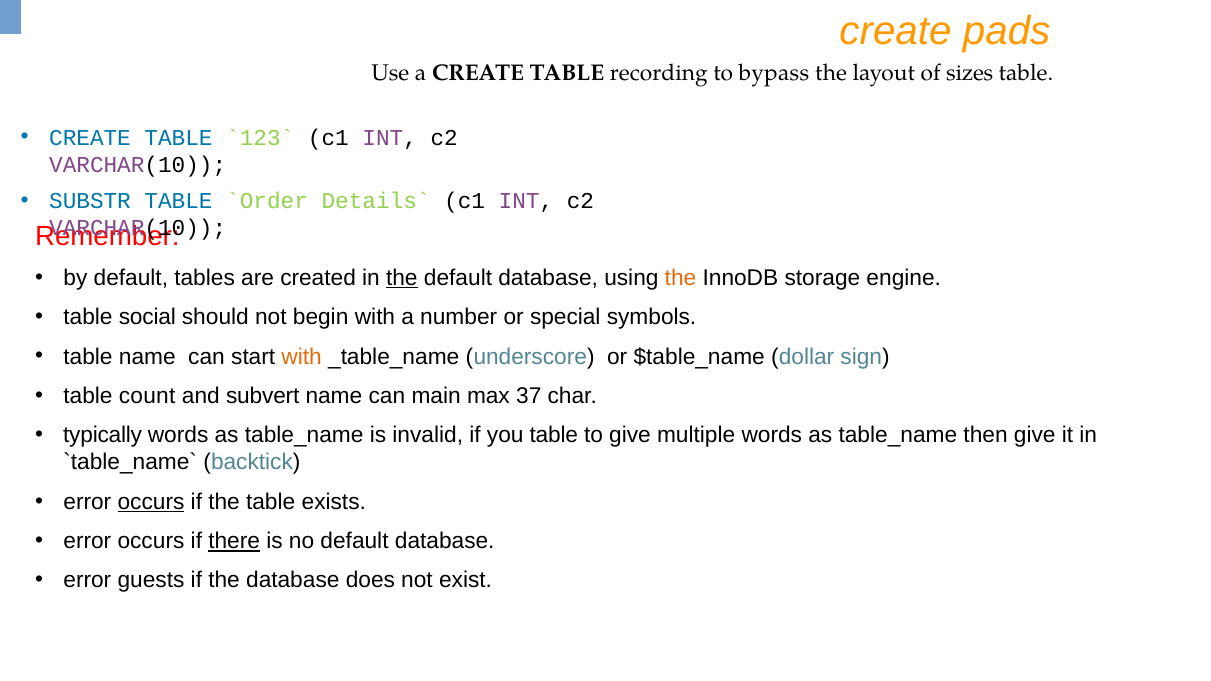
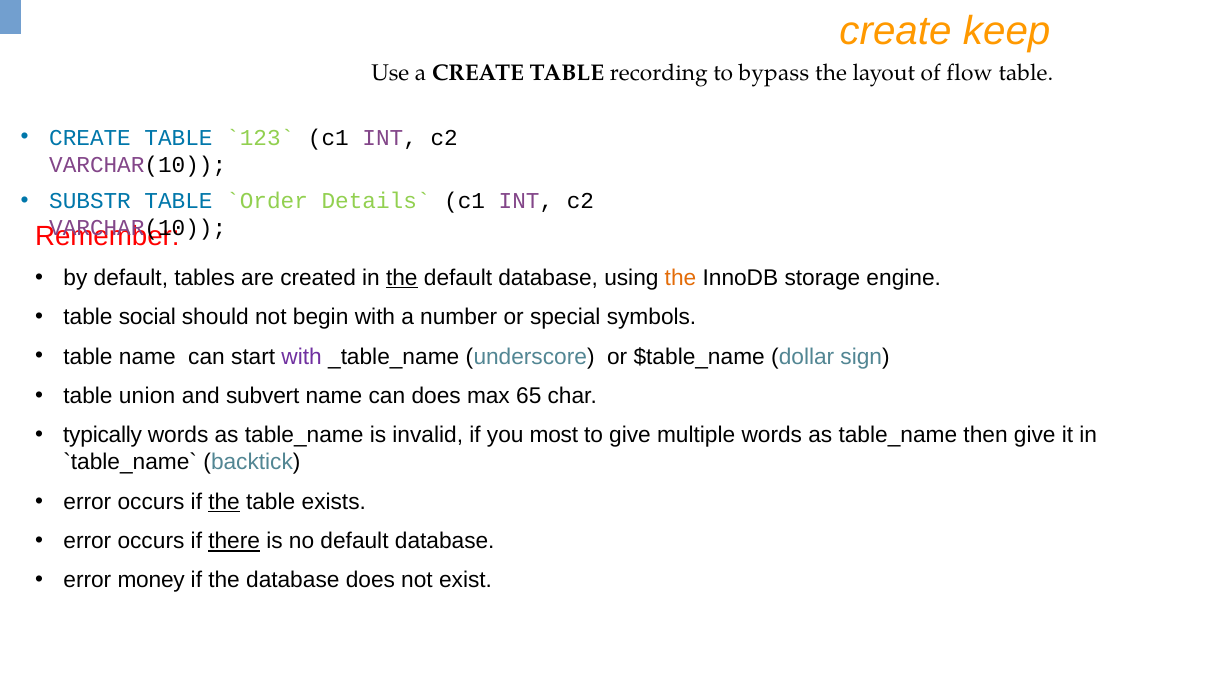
pads: pads -> keep (1007, 32)
sizes: sizes -> flow (970, 73)
with colour: orange -> purple (302, 357)
count: count -> union (147, 396)
can main: main -> does (436, 396)
37: 37 -> 65 (529, 396)
you table: table -> most (554, 435)
occurs underline: present -> none (151, 502)
the underline: none -> present (224, 502)
guests: guests -> money (151, 581)
